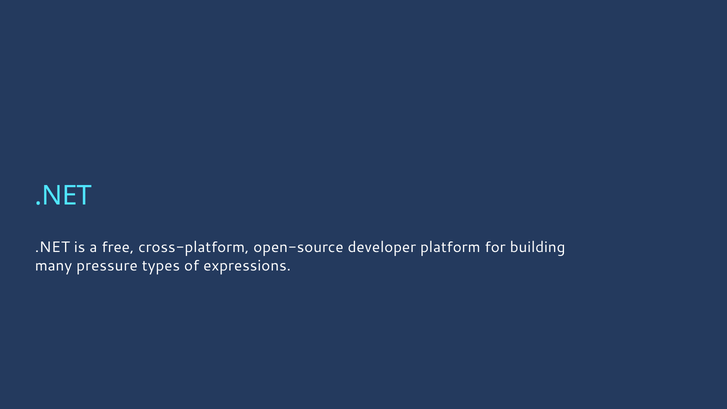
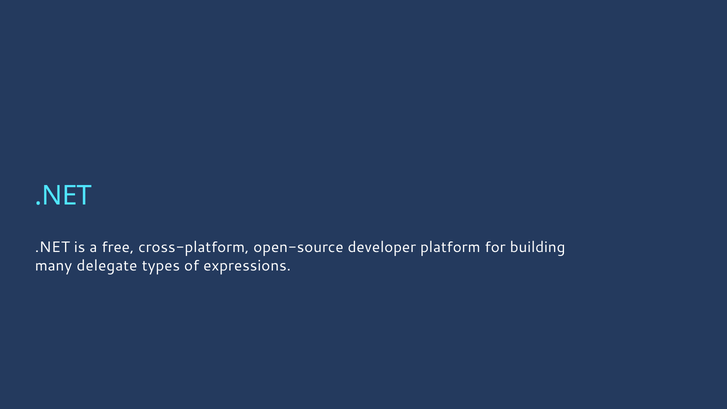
pressure: pressure -> delegate (107, 265)
